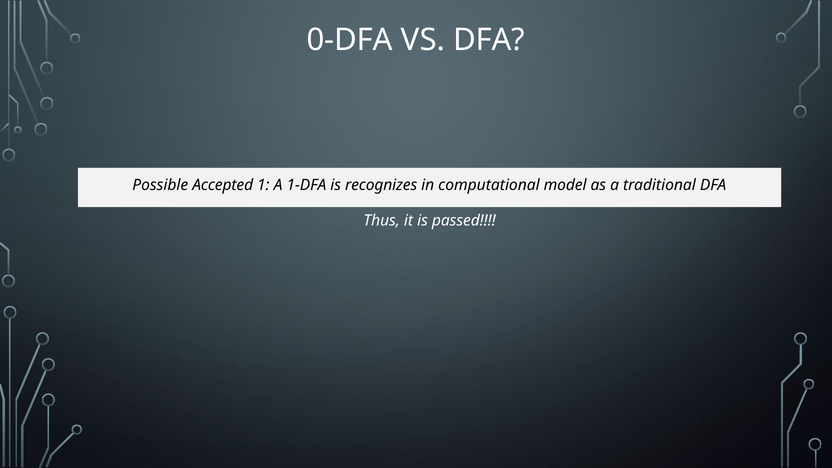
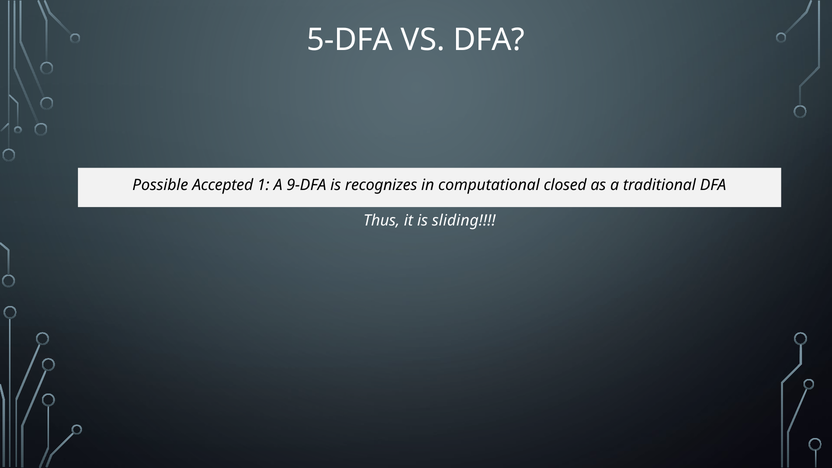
0-DFA: 0-DFA -> 5-DFA (350, 40)
1-DFA: 1-DFA -> 9-DFA (306, 185)
model: model -> closed (565, 185)
passed: passed -> sliding (464, 221)
